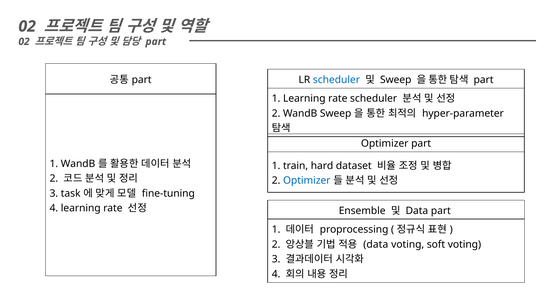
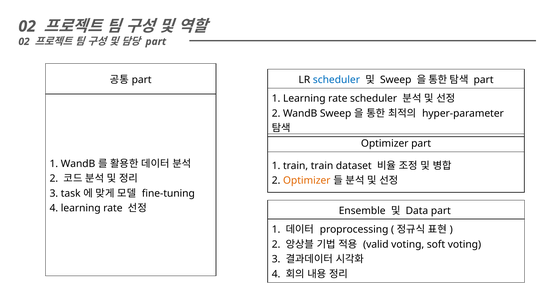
train hard: hard -> train (322, 166)
Optimizer colour: blue -> orange (307, 181)
data: data -> valid (376, 245)
